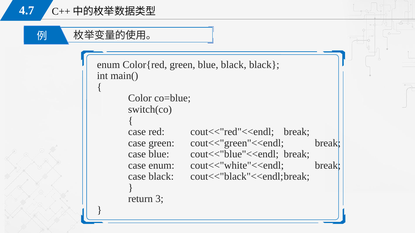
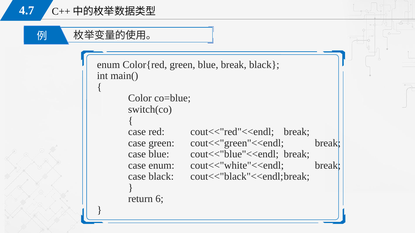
blue black: black -> break (234, 65)
3: 3 -> 6 (159, 199)
